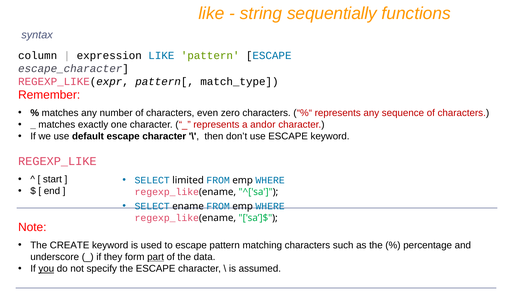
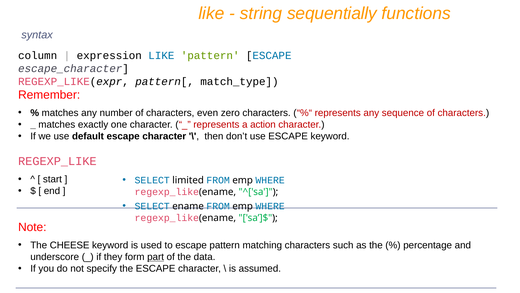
andor: andor -> action (263, 124)
CREATE: CREATE -> CHEESE (70, 245)
you underline: present -> none (46, 268)
